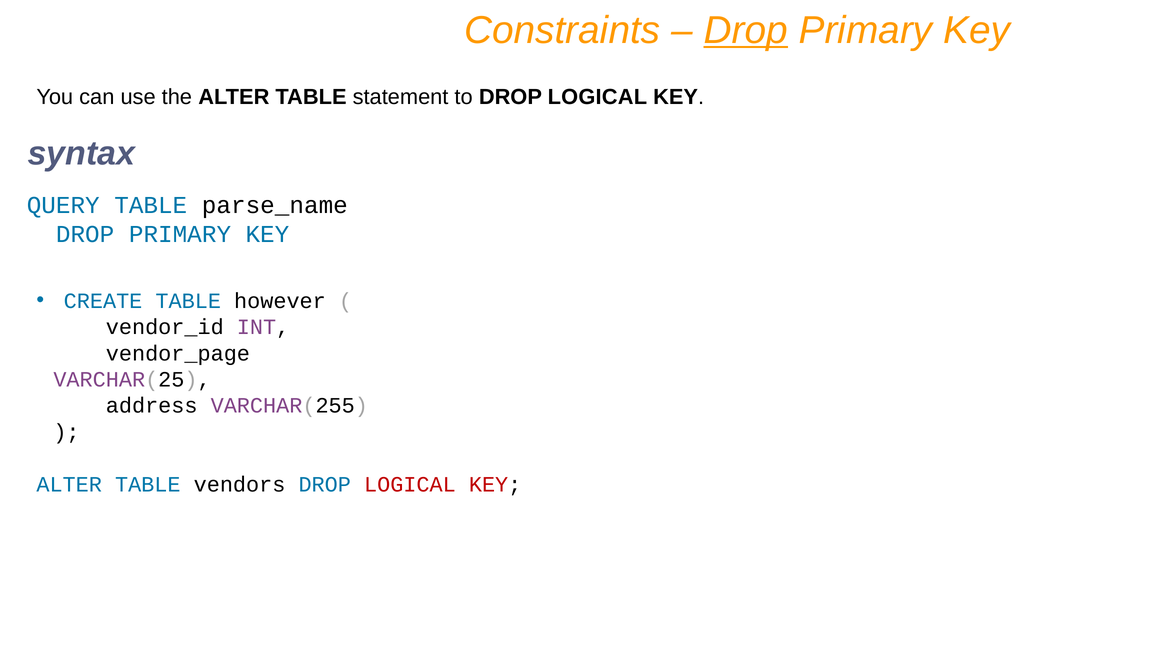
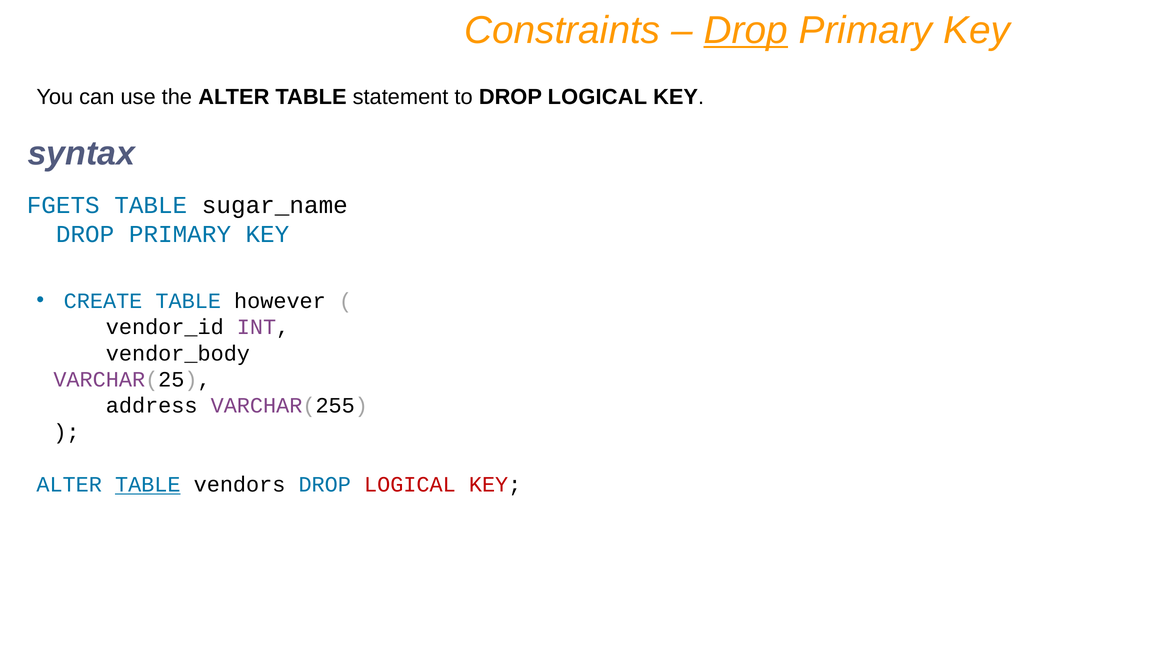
QUERY: QUERY -> FGETS (63, 205)
parse_name: parse_name -> sugar_name (275, 205)
vendor_page: vendor_page -> vendor_body (178, 353)
TABLE underline: none -> present (148, 484)
